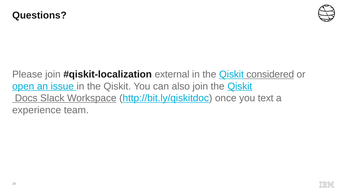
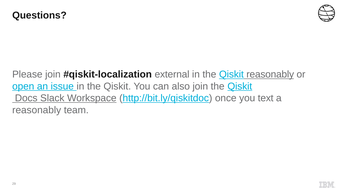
Qiskit considered: considered -> reasonably (270, 74)
experience: experience -> reasonably (37, 110)
